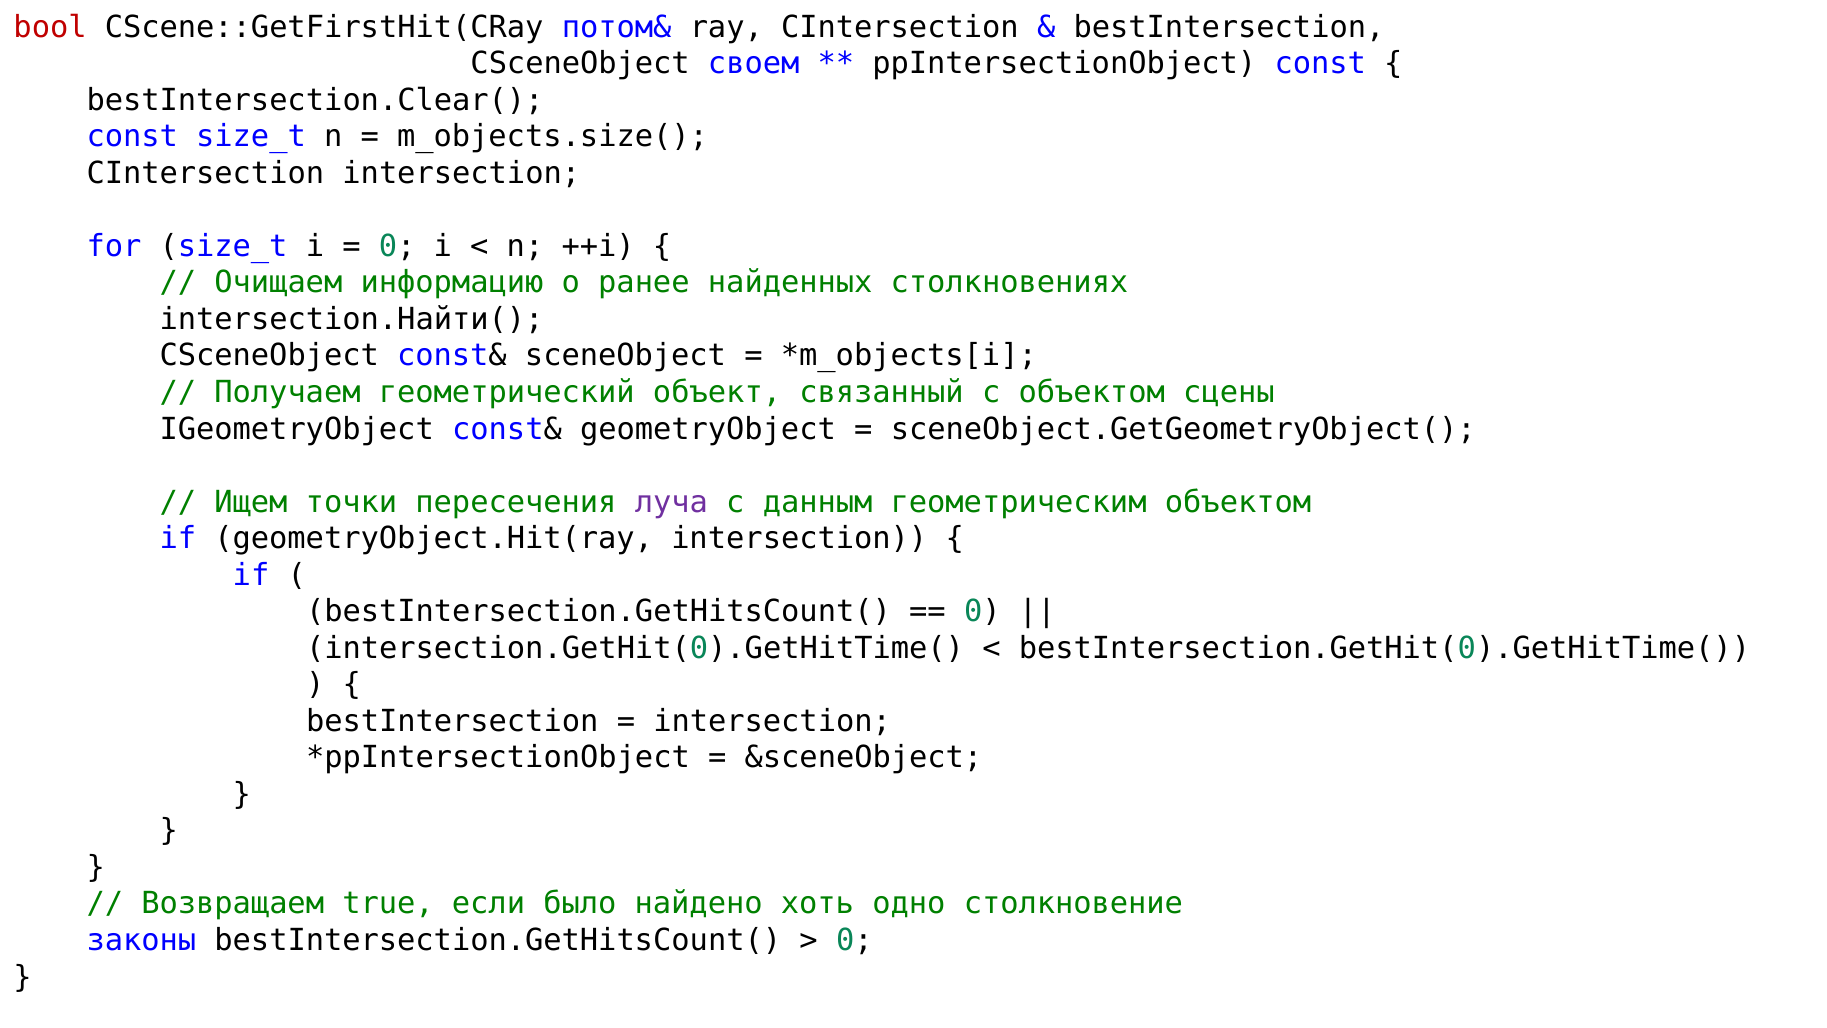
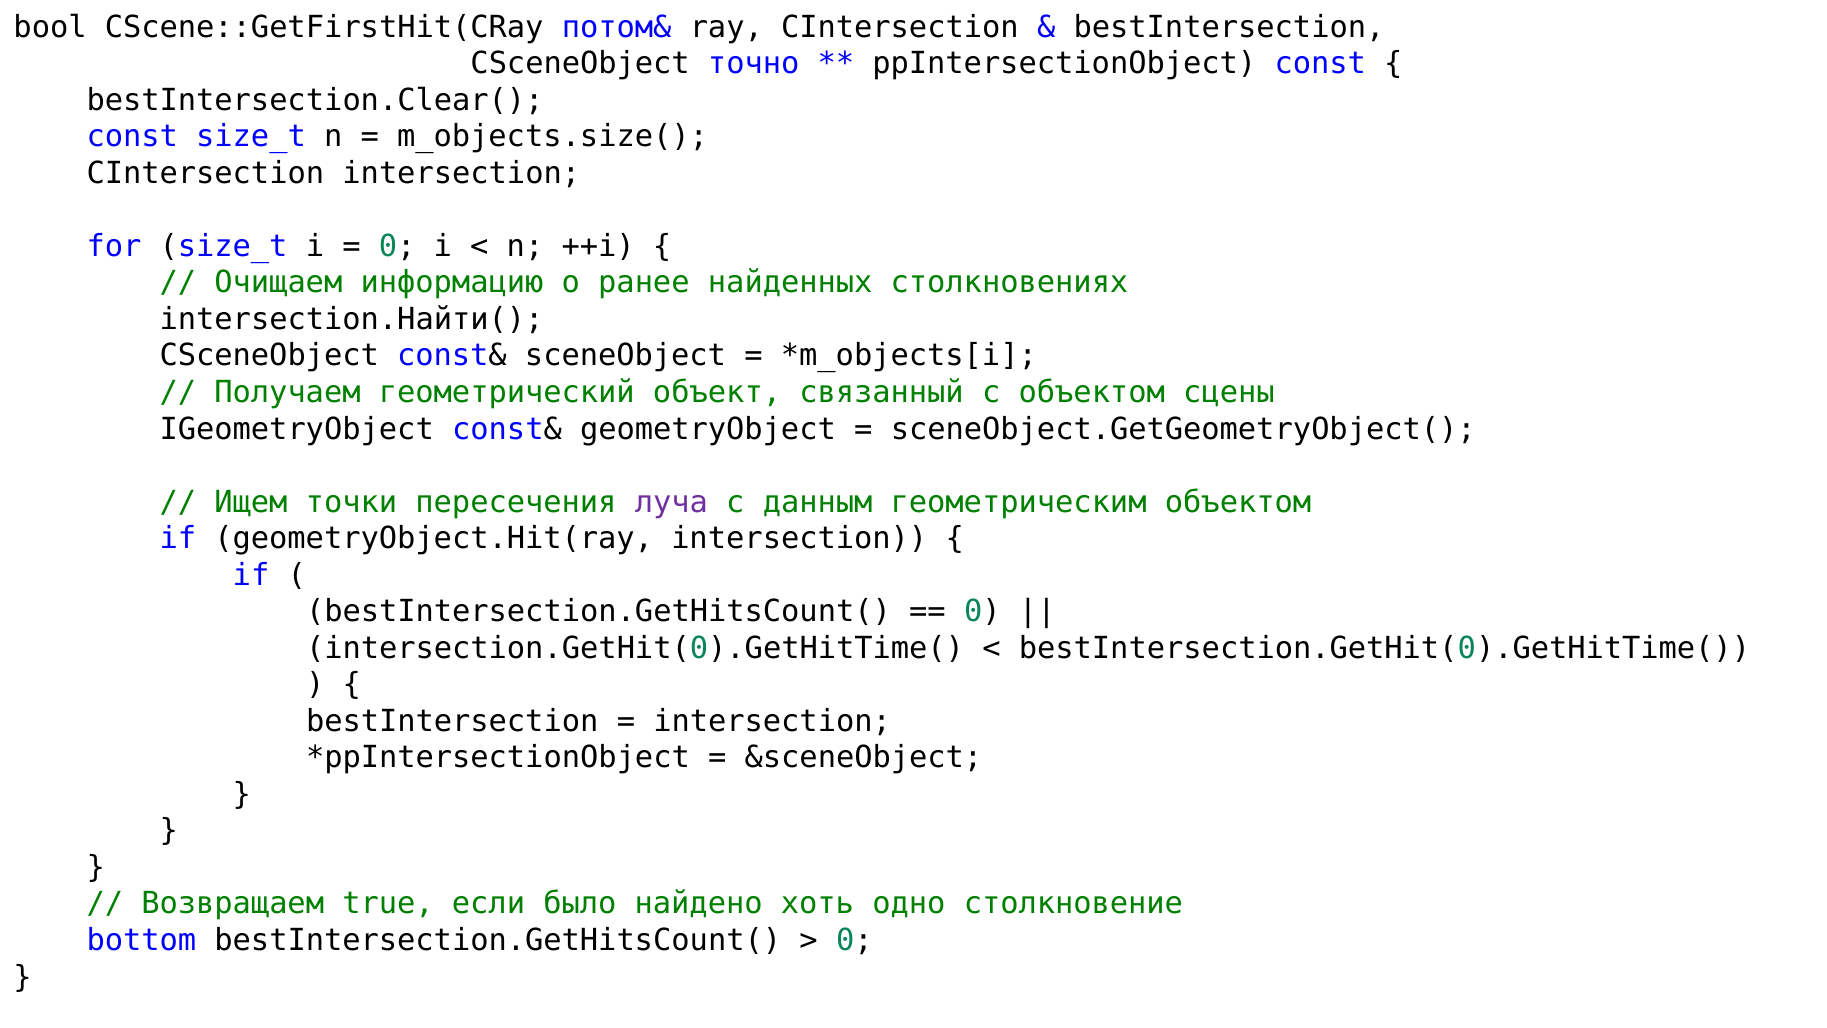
bool colour: red -> black (50, 27)
своем: своем -> точно (754, 64)
законы: законы -> bottom (141, 940)
